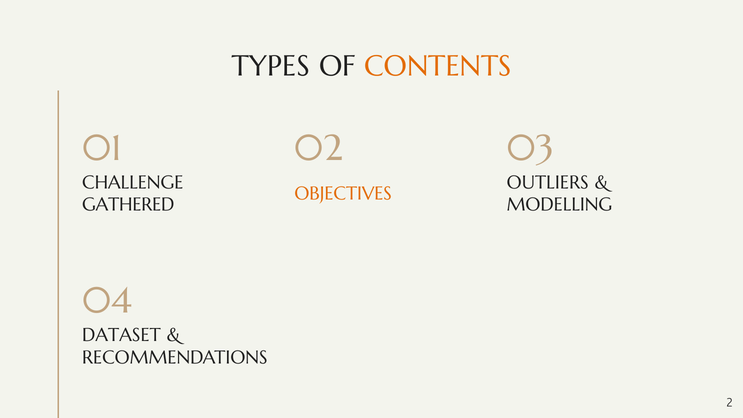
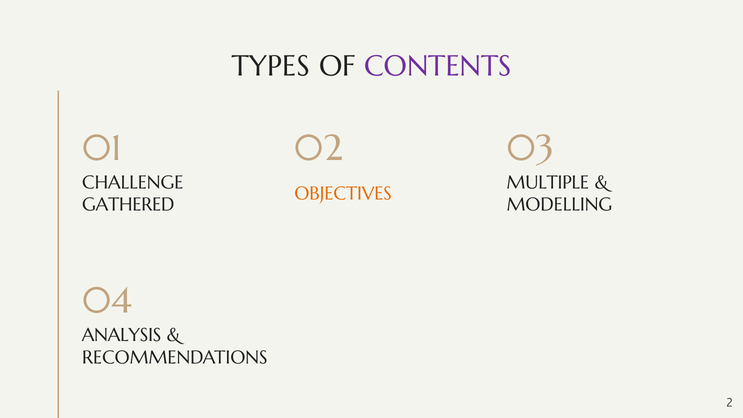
CONTENTS colour: orange -> purple (438, 66)
OUTLIERS: OUTLIERS -> MULTIPLE (548, 182)
DATASET: DATASET -> ANALYSIS (122, 335)
